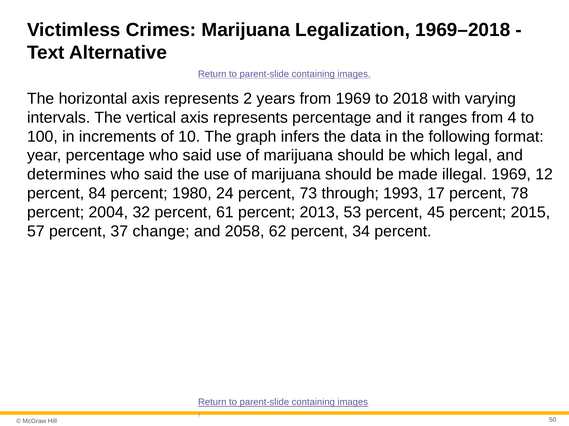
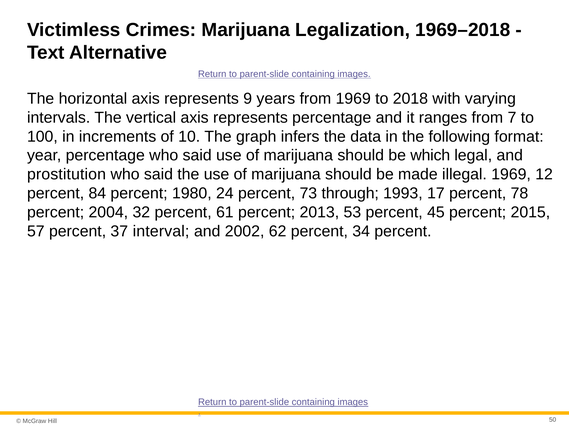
2: 2 -> 9 (248, 99)
4: 4 -> 7 (512, 118)
determines: determines -> prostitution (67, 175)
change: change -> interval (161, 232)
2058: 2058 -> 2002 (245, 232)
